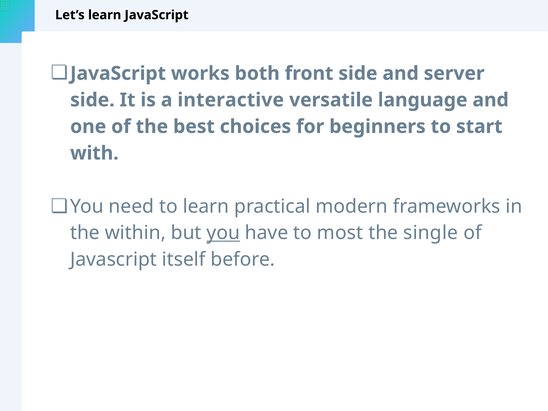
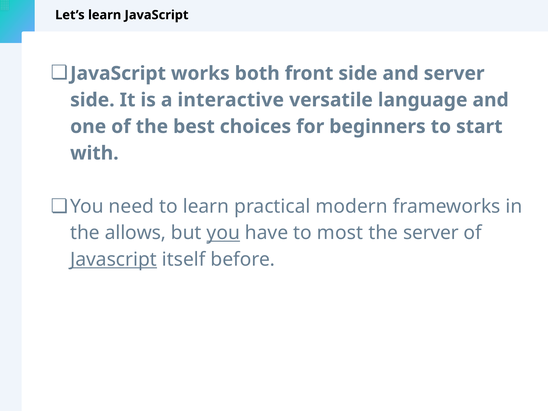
within: within -> allows (135, 233)
the single: single -> server (431, 233)
Javascript underline: none -> present (114, 259)
